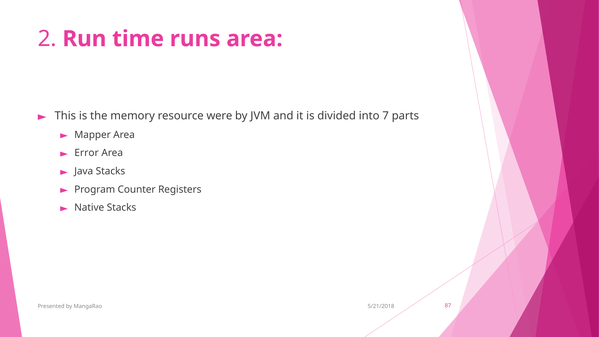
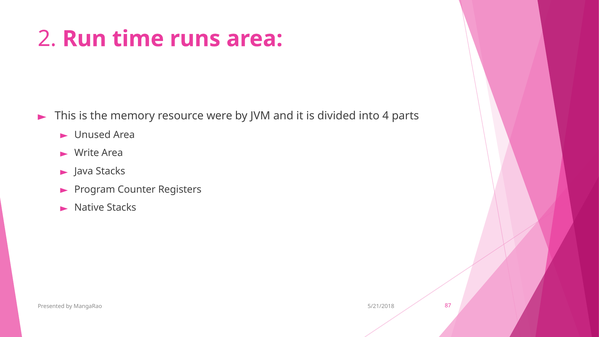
7: 7 -> 4 (386, 116)
Mapper: Mapper -> Unused (92, 135)
Error: Error -> Write (87, 153)
